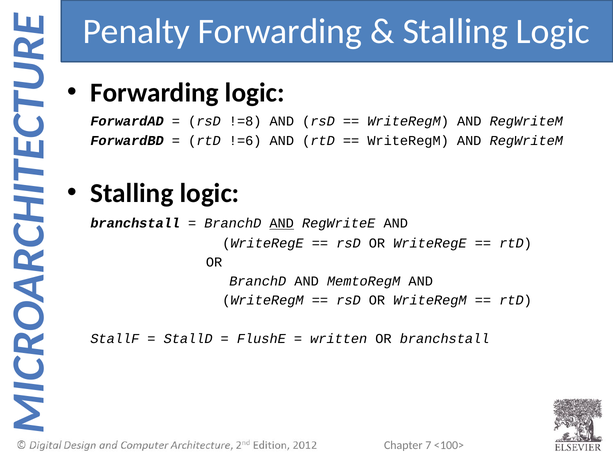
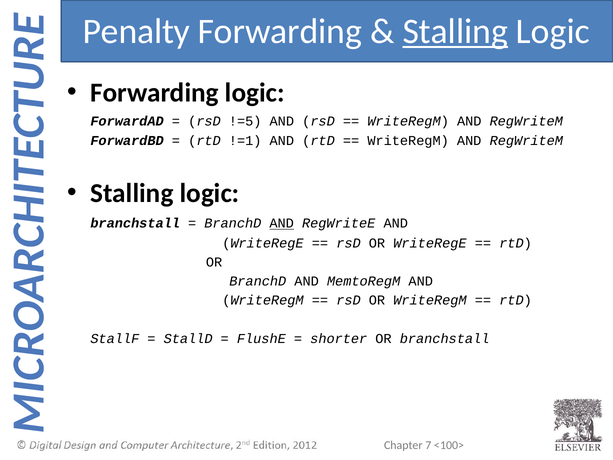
Stalling underline: none -> present (455, 32)
!=8: !=8 -> !=5 (245, 121)
!=6: !=6 -> !=1 (245, 141)
written: written -> shorter (339, 338)
